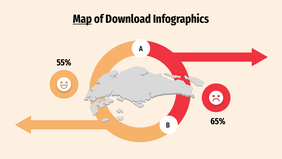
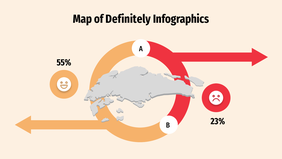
Map underline: present -> none (82, 19)
Download: Download -> Definitely (128, 19)
65%: 65% -> 23% (218, 121)
